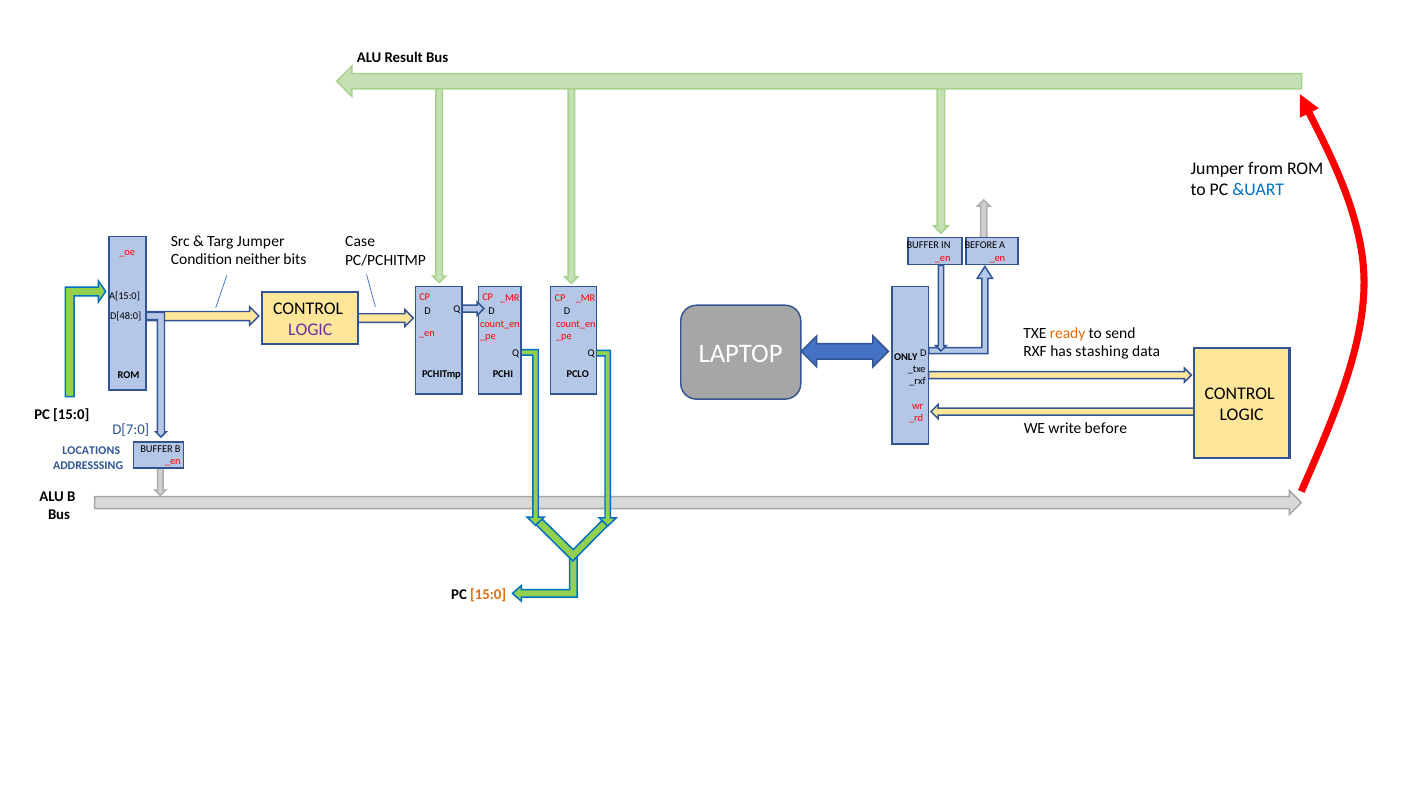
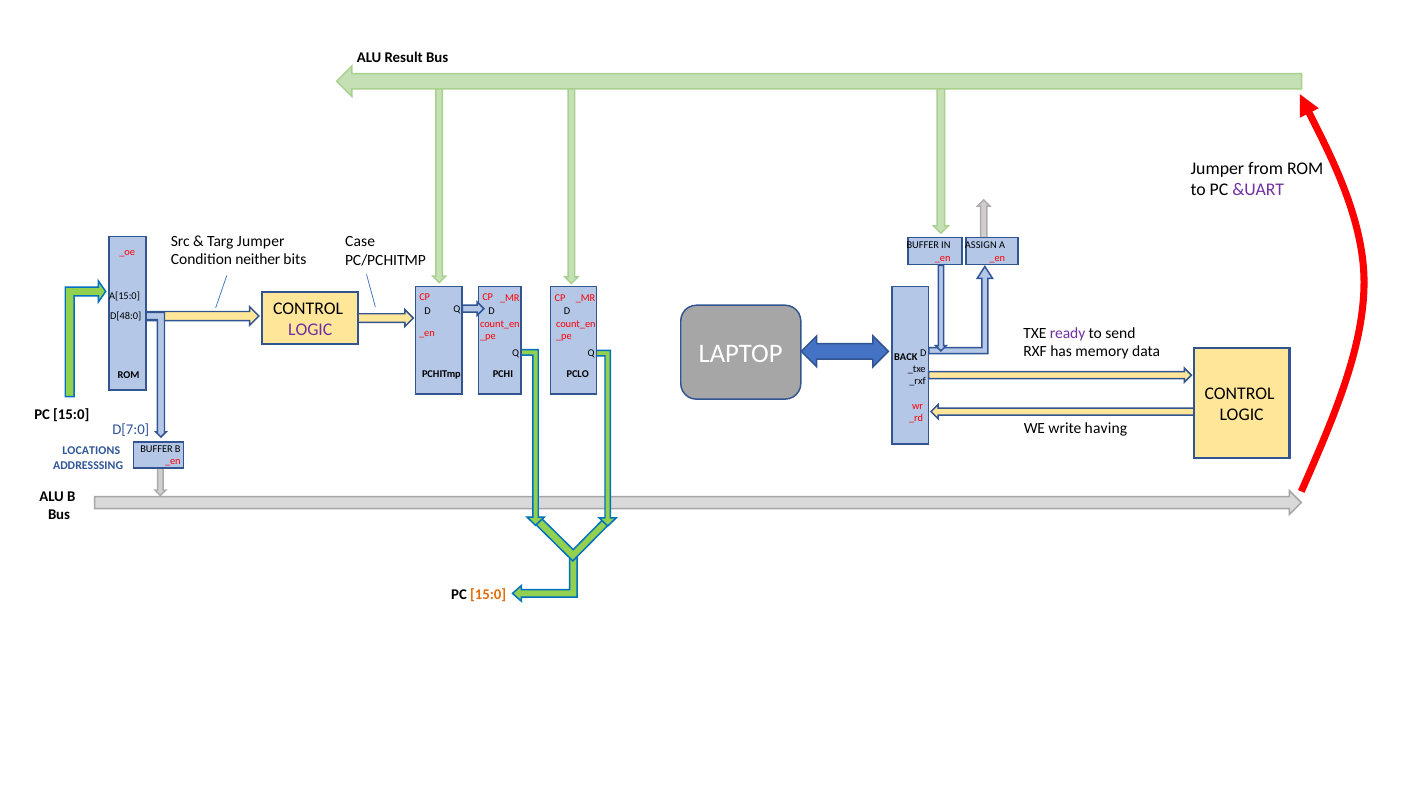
&UART colour: blue -> purple (1258, 190)
BEFORE: BEFORE -> ASSIGN (981, 245)
ready colour: orange -> purple (1068, 333)
stashing: stashing -> memory (1102, 352)
ONLY: ONLY -> BACK (906, 357)
write before: before -> having (1106, 429)
